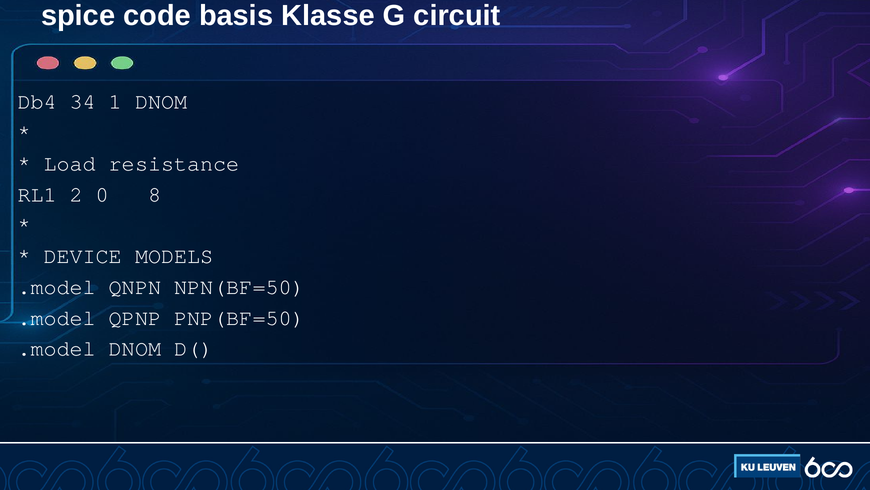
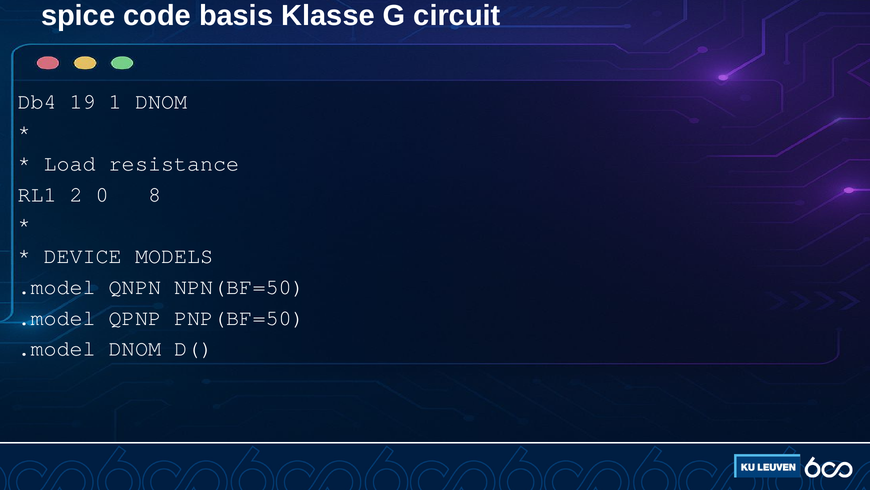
34: 34 -> 19 (83, 102)
